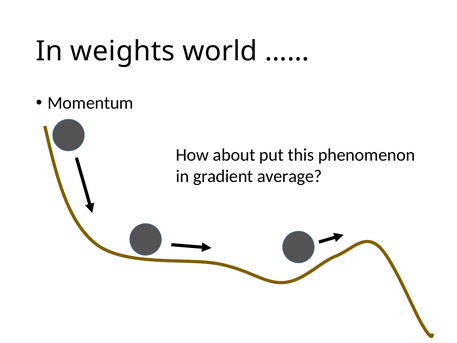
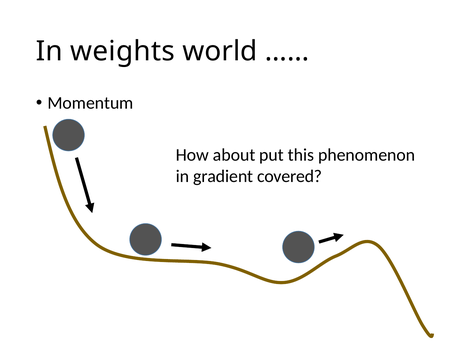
average: average -> covered (290, 176)
